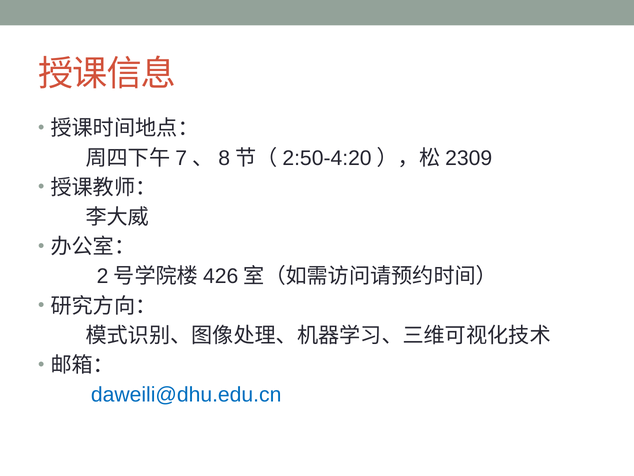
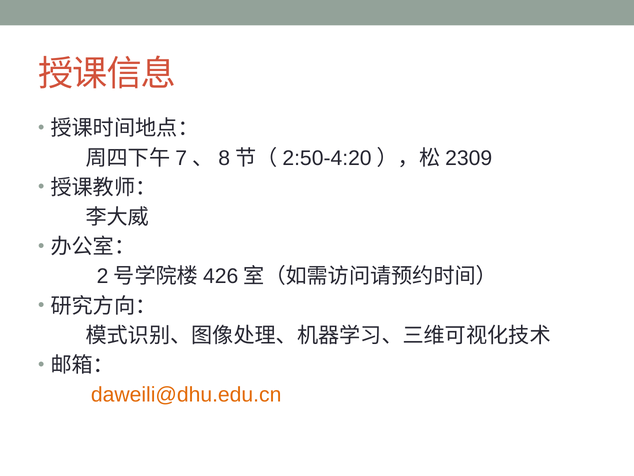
daweili@dhu.edu.cn colour: blue -> orange (186, 394)
